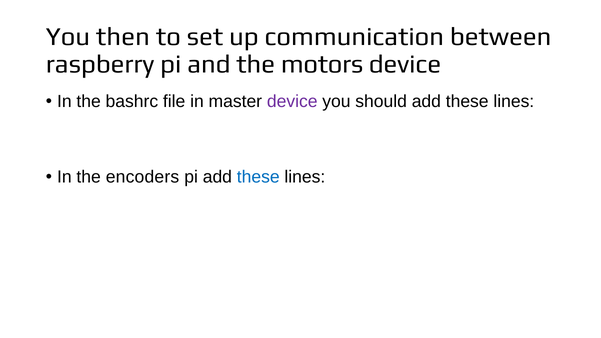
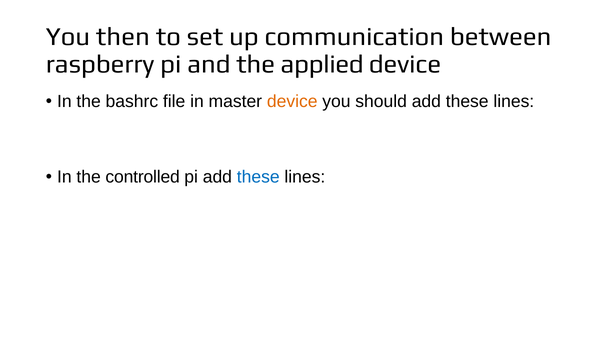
motors: motors -> applied (322, 64)
device colour: purple -> orange (292, 102)
encoders: encoders -> controlled (143, 177)
